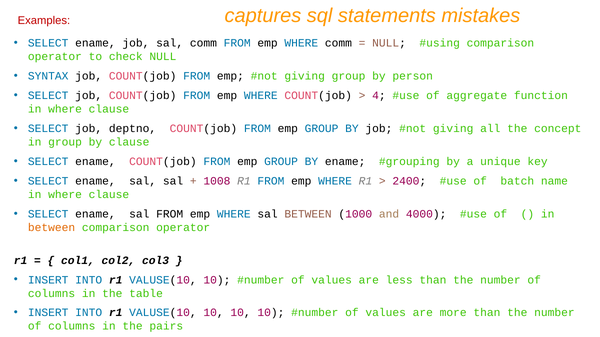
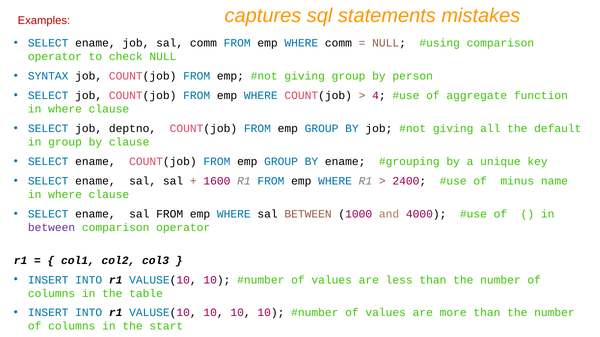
concept: concept -> default (558, 129)
1008: 1008 -> 1600 (217, 181)
batch: batch -> minus (517, 181)
between colour: orange -> purple (52, 228)
pairs: pairs -> start (166, 327)
